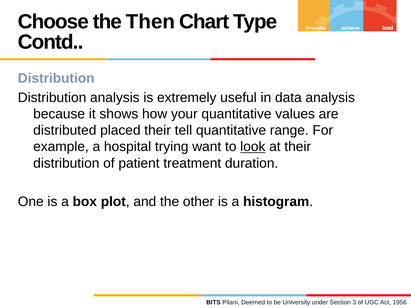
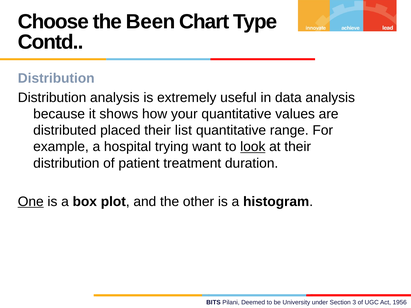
Then: Then -> Been (151, 22)
tell: tell -> list (183, 130)
One underline: none -> present (31, 202)
